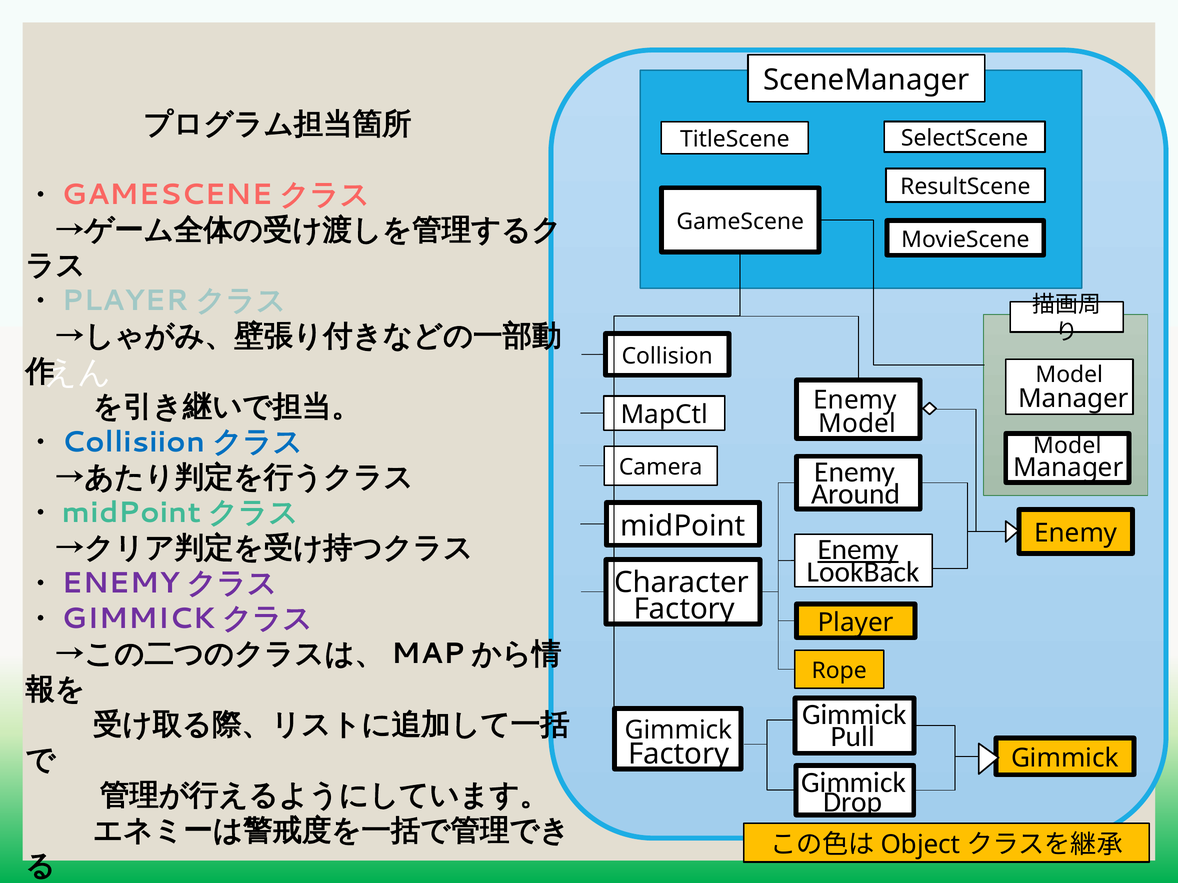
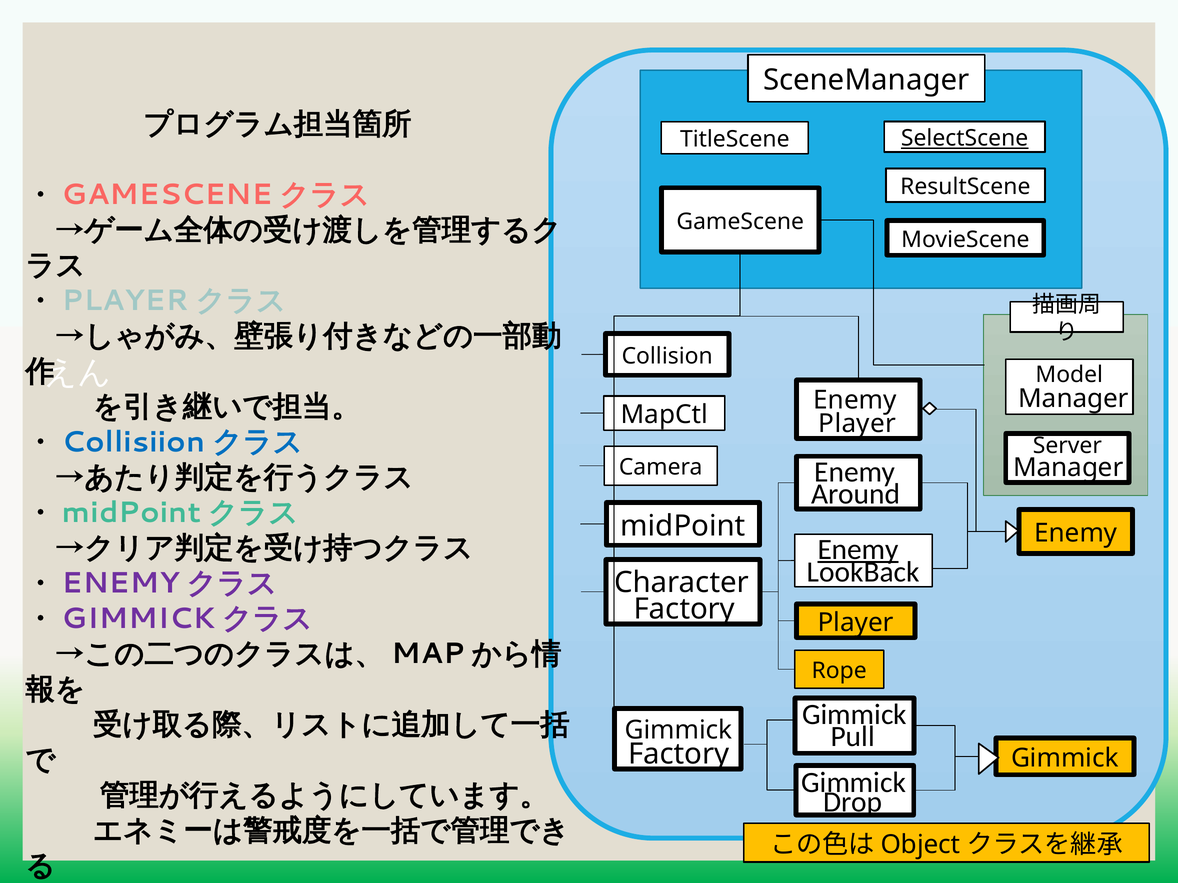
SelectScene underline: none -> present (965, 138)
Model: Model -> Player (857, 424)
Model: Model -> Server (1067, 446)
